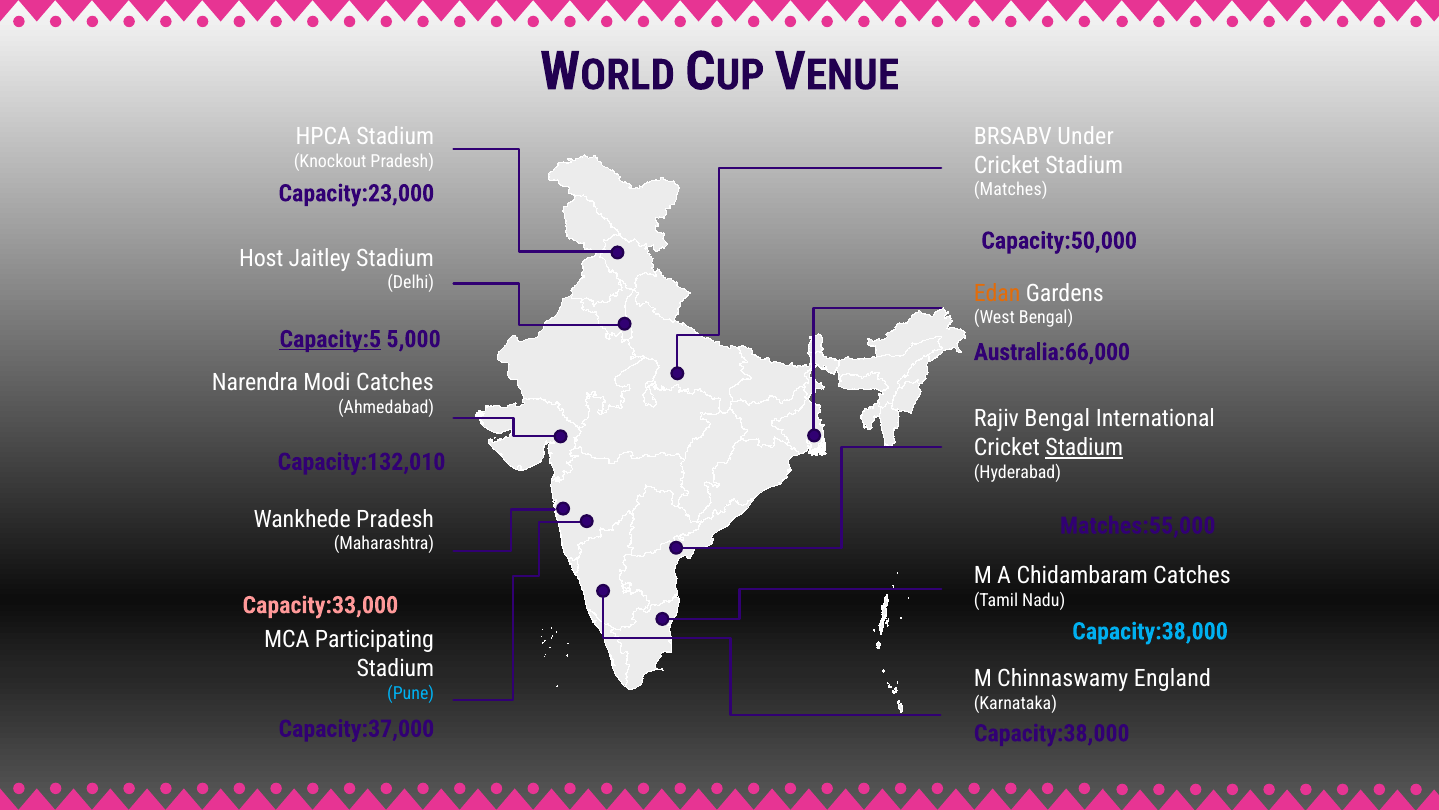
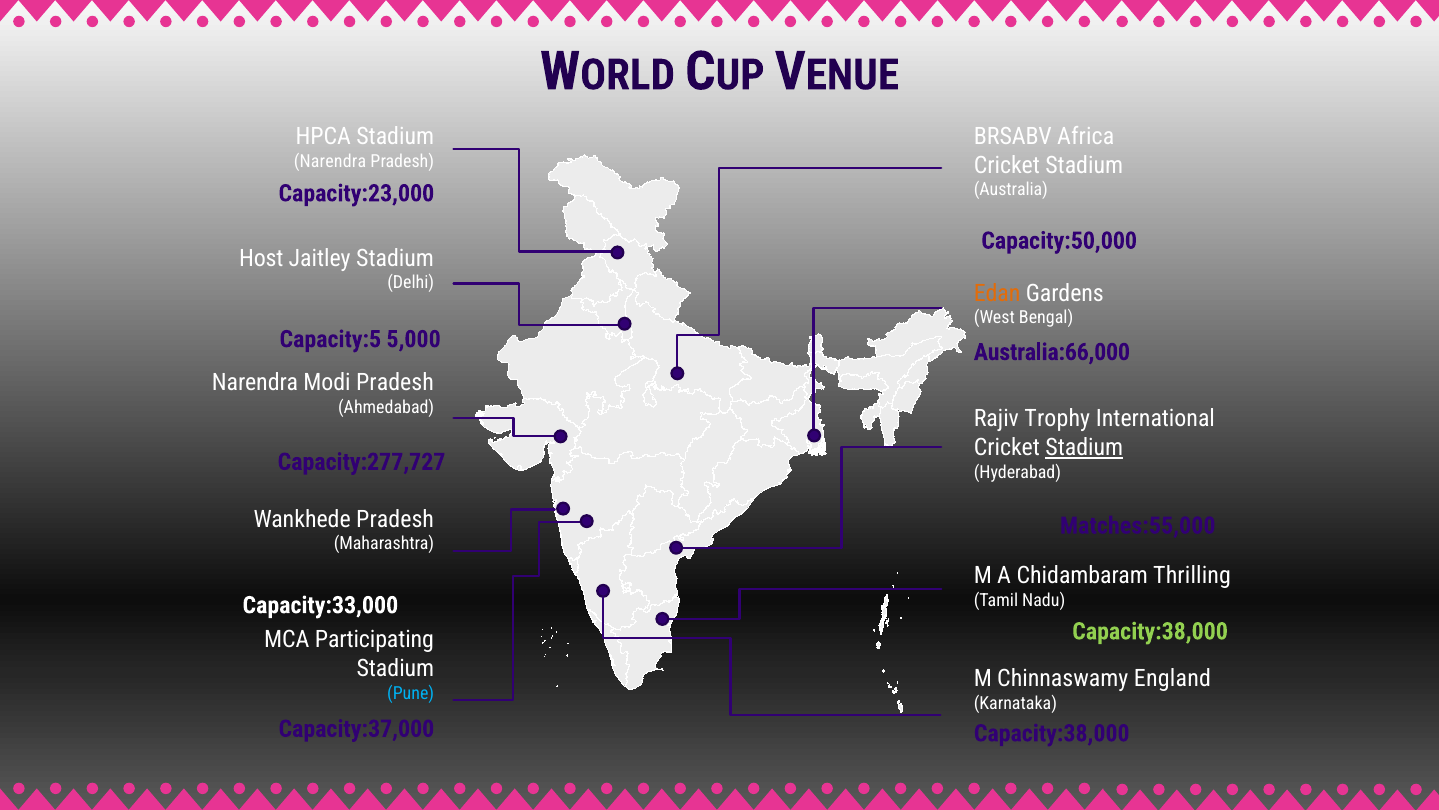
Under: Under -> Africa (1086, 136)
Knockout: Knockout -> Narendra (330, 161)
Matches: Matches -> Australia (1011, 190)
Capacity:5 underline: present -> none (330, 339)
Modi Catches: Catches -> Pradesh (395, 383)
Rajiv Bengal: Bengal -> Trophy (1057, 418)
Capacity:132,010: Capacity:132,010 -> Capacity:277,727 (362, 462)
Chidambaram Catches: Catches -> Thrilling (1192, 575)
Capacity:33,000 colour: pink -> white (320, 605)
Capacity:38,000 colour: light blue -> light green (1150, 631)
